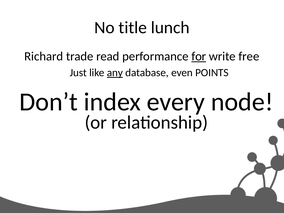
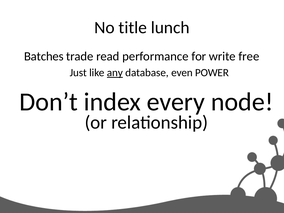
Richard: Richard -> Batches (44, 56)
for underline: present -> none (199, 56)
POINTS: POINTS -> POWER (212, 73)
